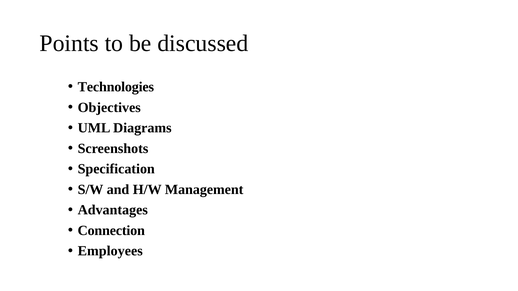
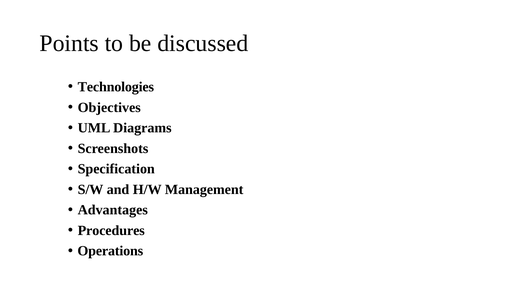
Connection: Connection -> Procedures (111, 231)
Employees: Employees -> Operations (110, 251)
